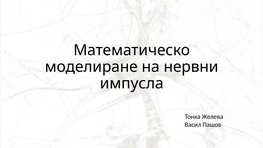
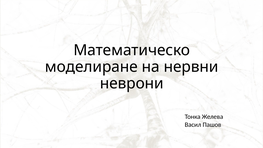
импусла: импусла -> неврони (132, 83)
